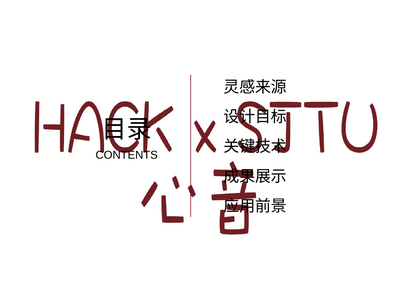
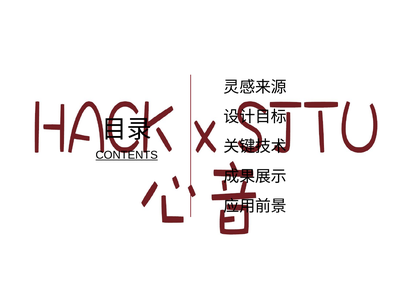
CONTENTS underline: none -> present (127, 155)
